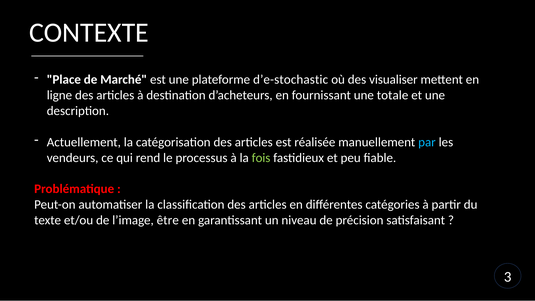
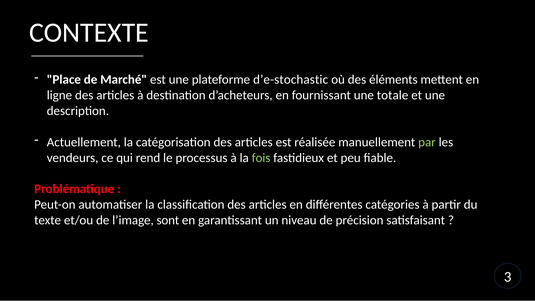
visualiser: visualiser -> éléments (393, 80)
par colour: light blue -> light green (427, 142)
être: être -> sont (168, 220)
